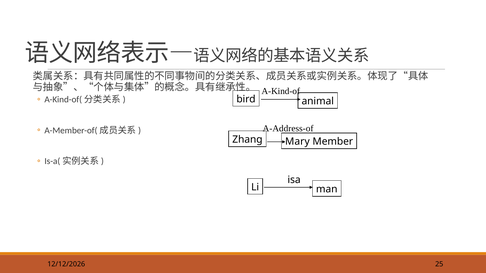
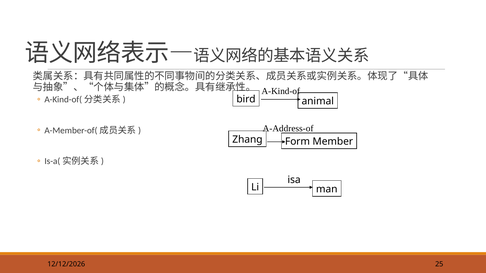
Mary: Mary -> Form (297, 142)
